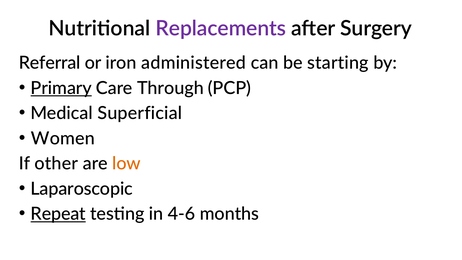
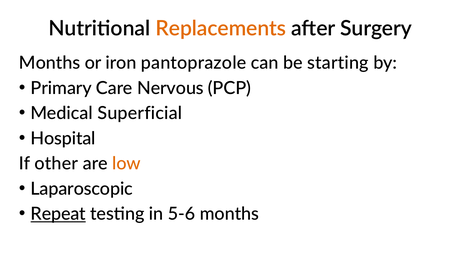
Replacements colour: purple -> orange (221, 29)
Referral: Referral -> Months (50, 63)
administered: administered -> pantoprazole (194, 63)
Primary underline: present -> none (61, 88)
Through: Through -> Nervous (170, 88)
Women: Women -> Hospital (63, 138)
4-6: 4-6 -> 5-6 (182, 214)
